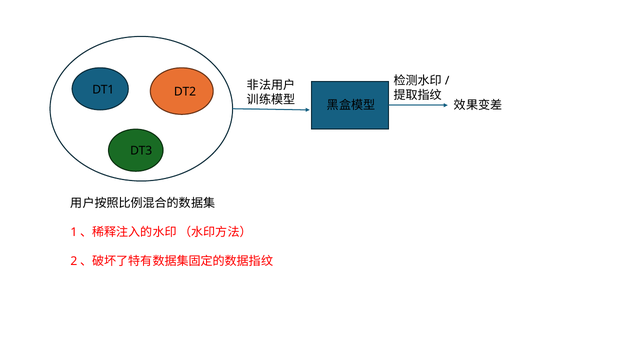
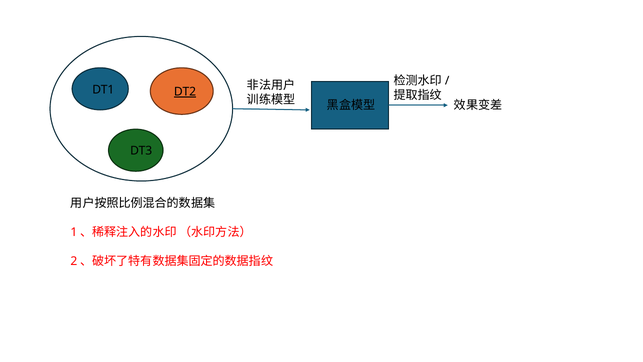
DT2 underline: none -> present (185, 92)
